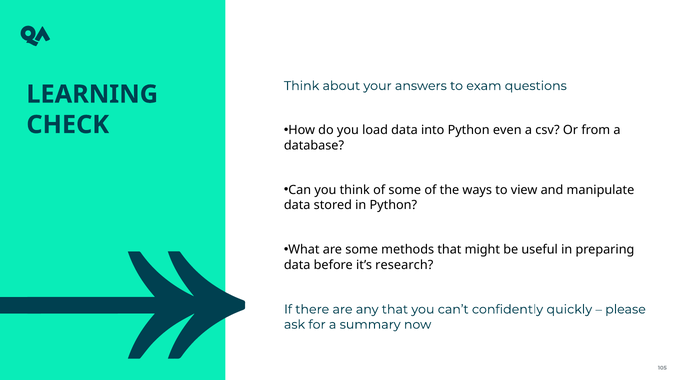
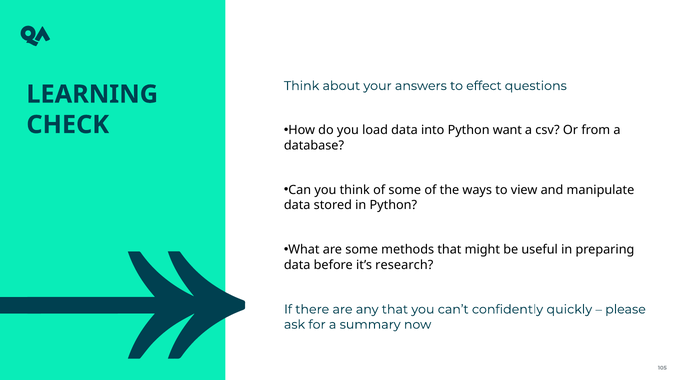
exam: exam -> effect (484, 86)
even: even -> want (507, 130)
